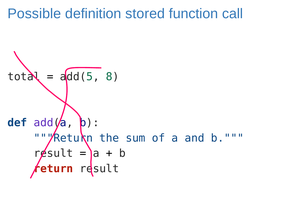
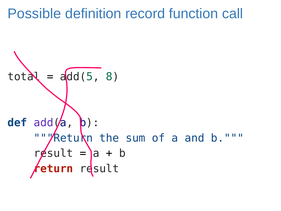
stored: stored -> record (145, 14)
